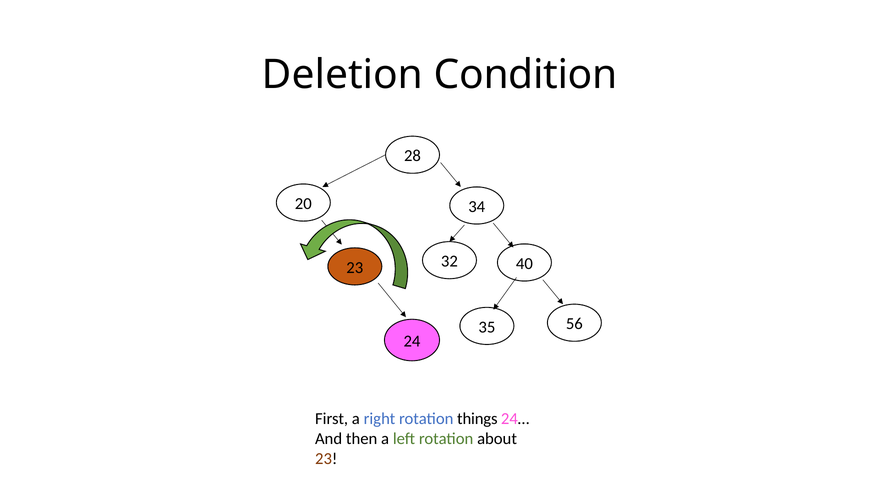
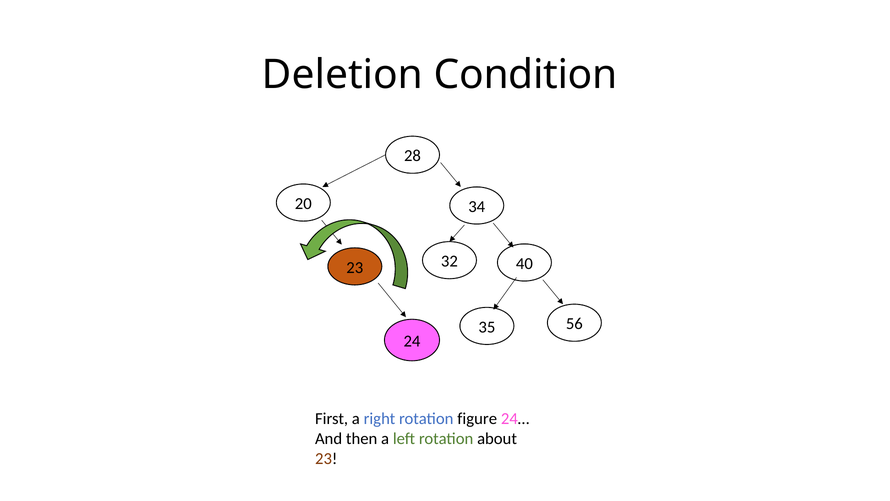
things: things -> figure (477, 419)
